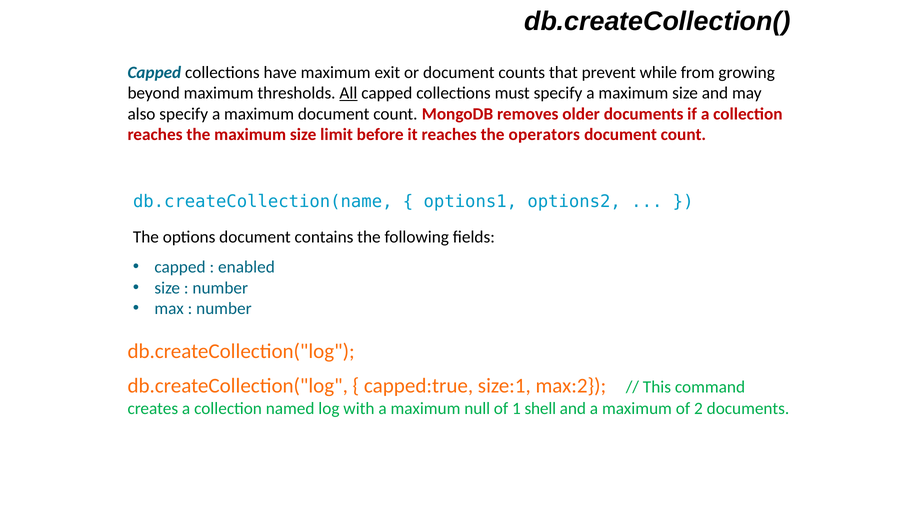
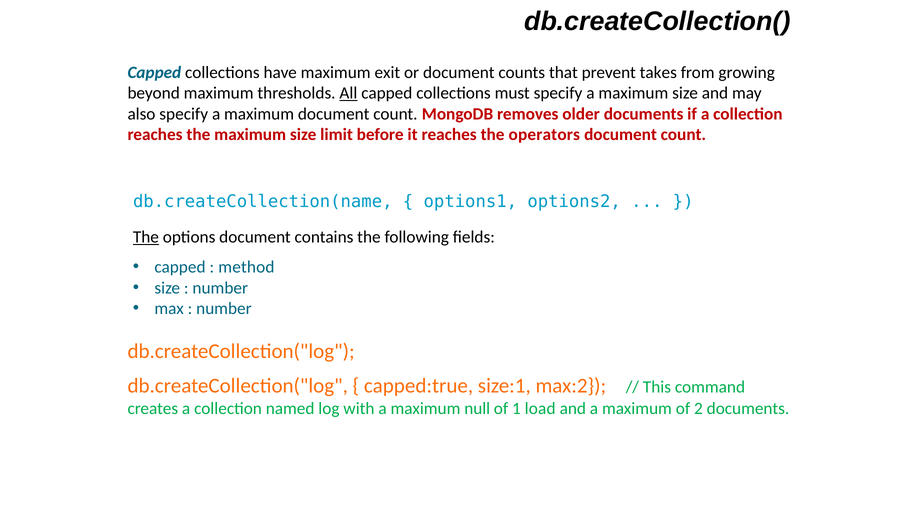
while: while -> takes (658, 72)
The underline: none -> present (146, 237)
enabled: enabled -> method (246, 267)
shell: shell -> load (540, 408)
